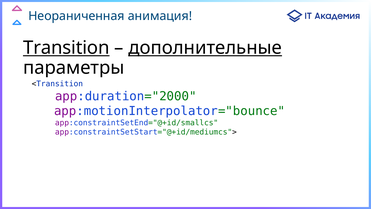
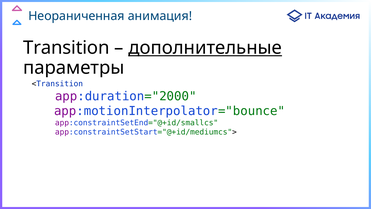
Transition underline: present -> none (66, 48)
